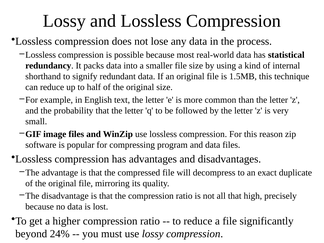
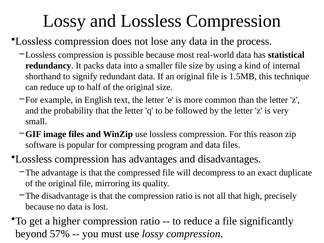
24%: 24% -> 57% (60, 234)
